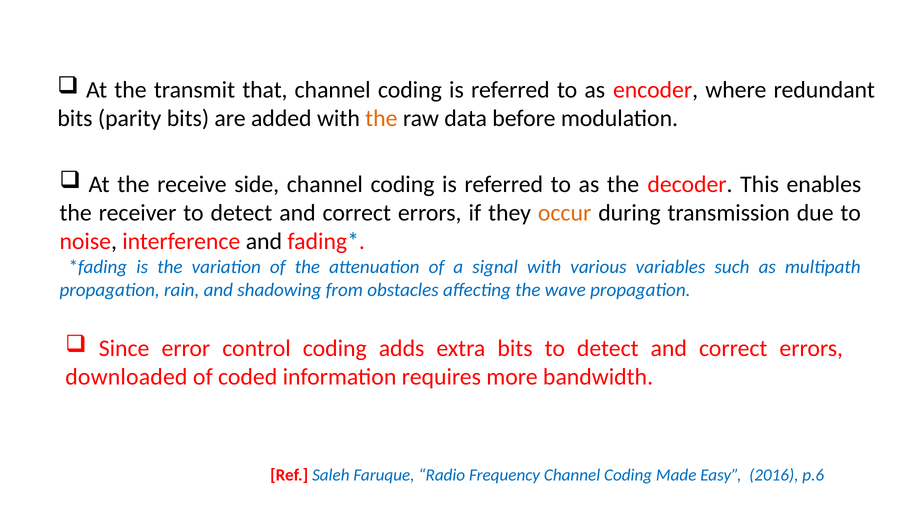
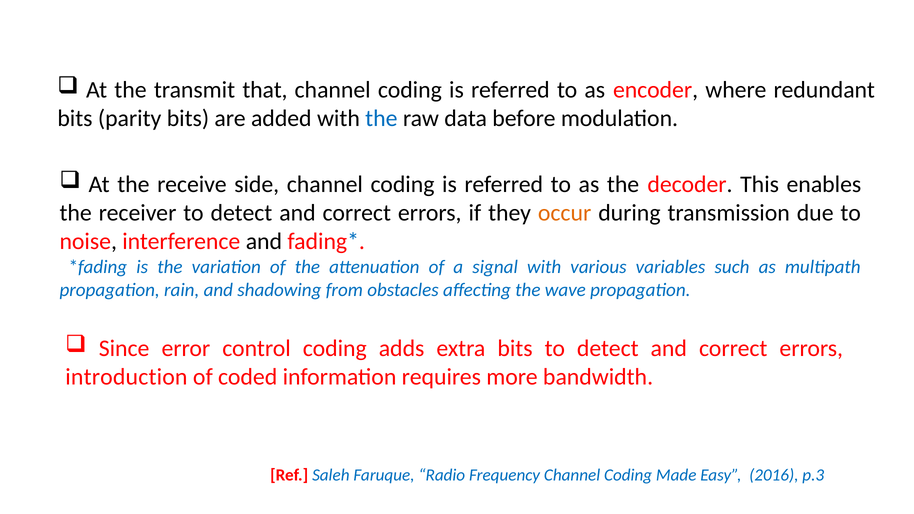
the colour: orange -> blue (381, 118)
downloaded: downloaded -> introduction (126, 377)
p.6: p.6 -> p.3 (813, 475)
